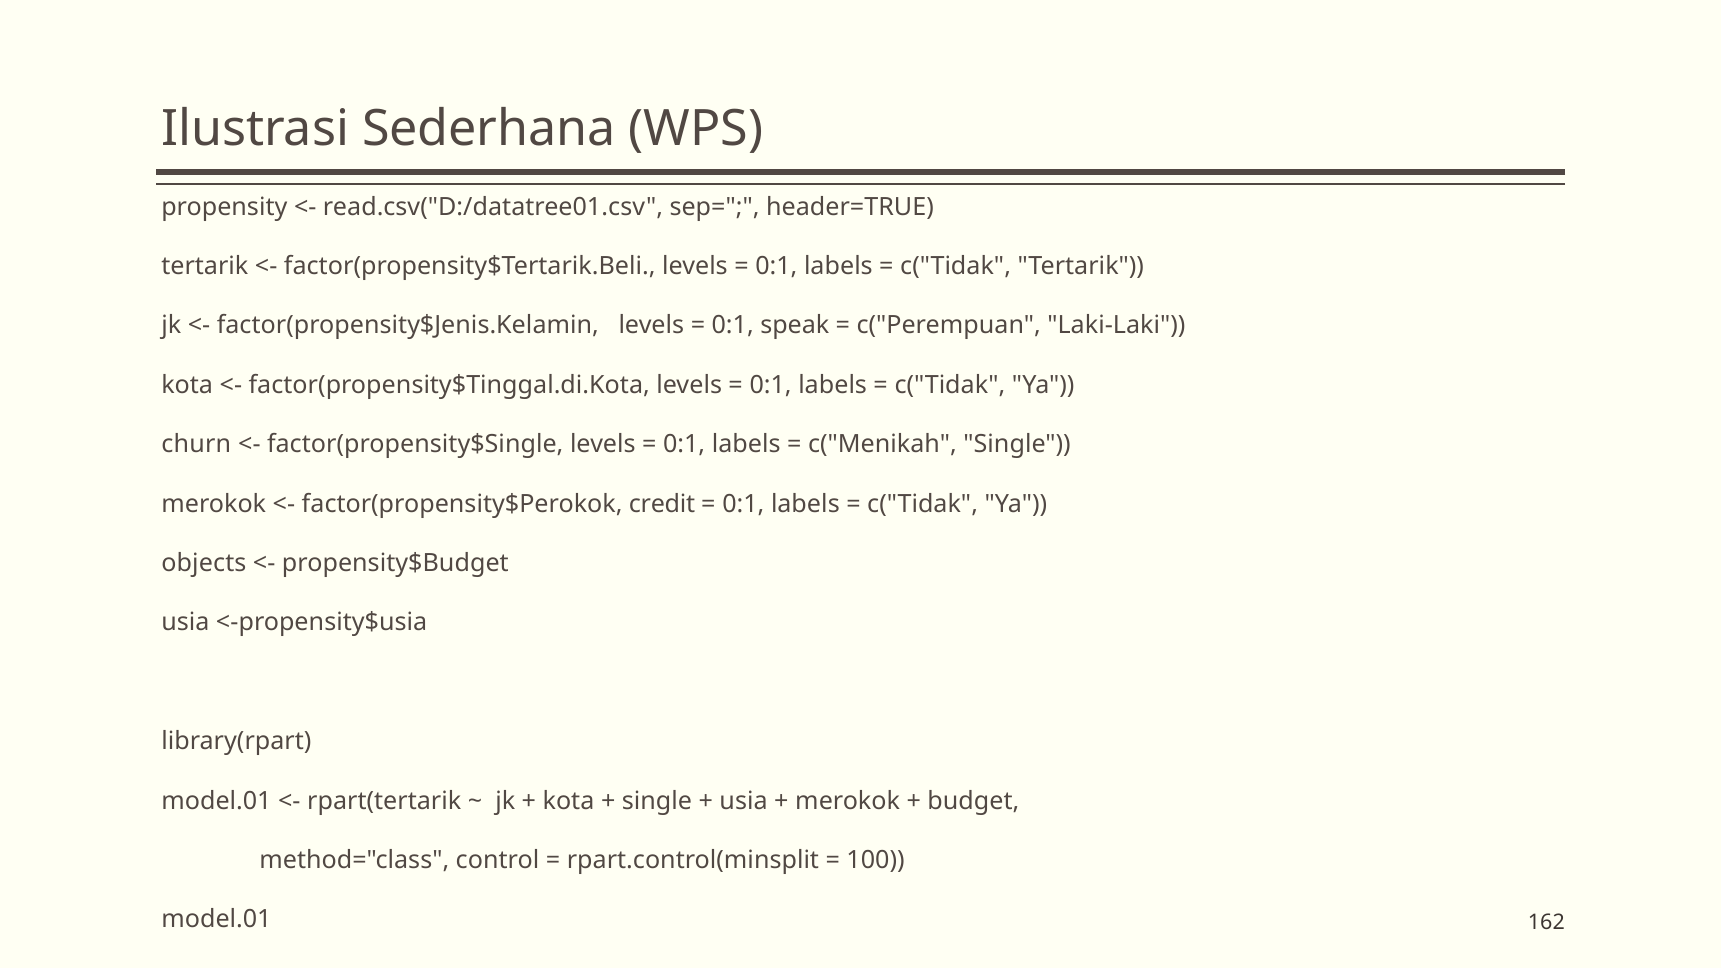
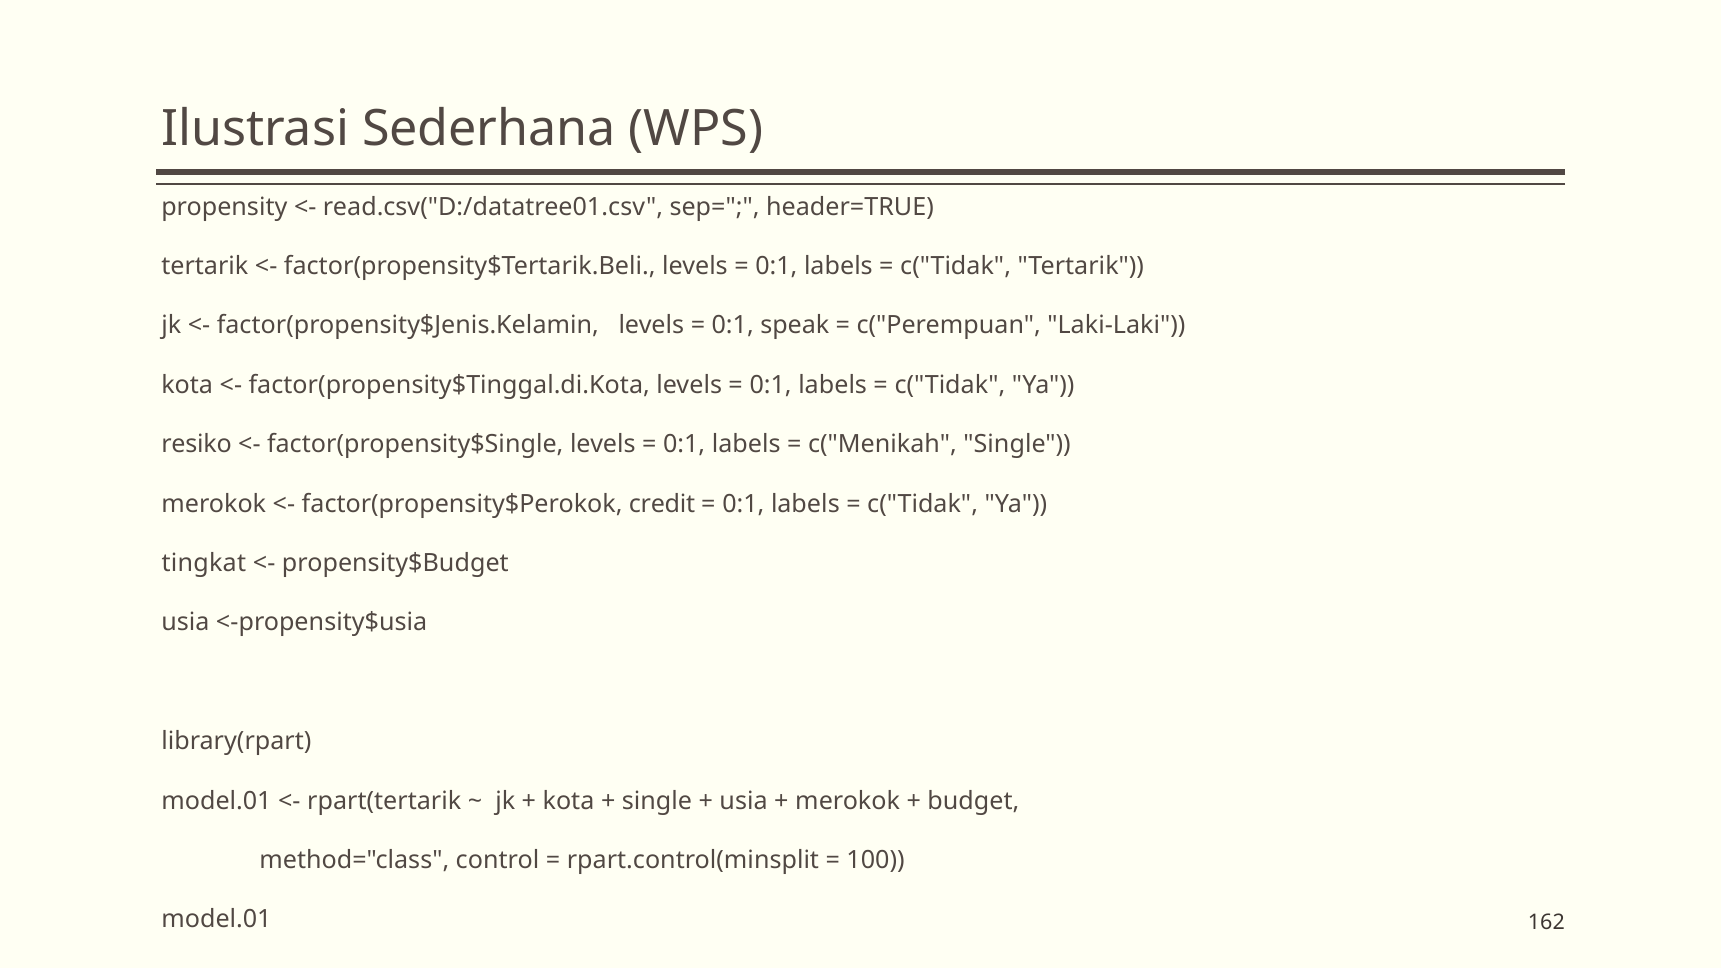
churn: churn -> resiko (197, 444)
objects: objects -> tingkat (204, 563)
